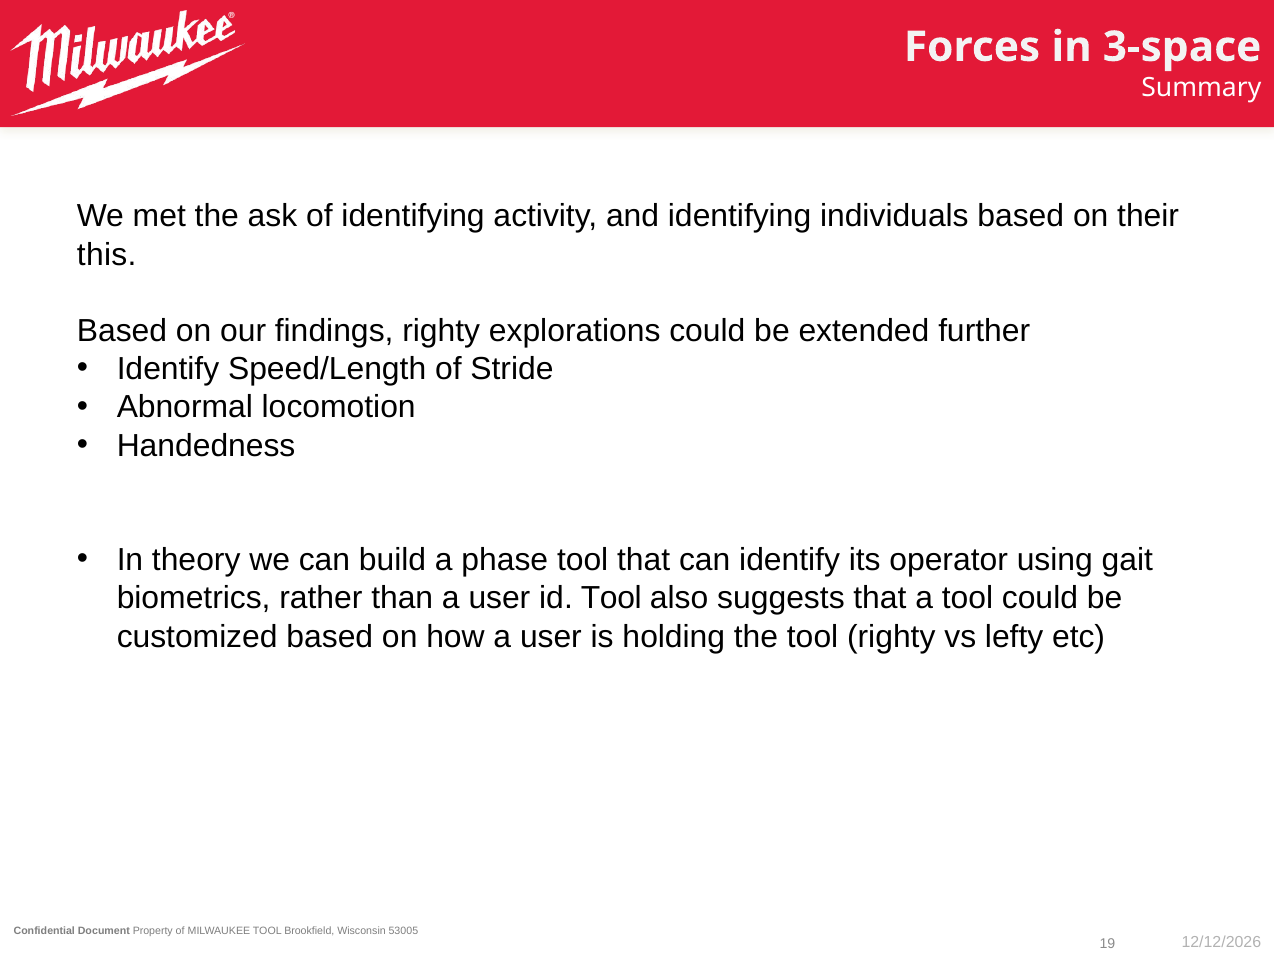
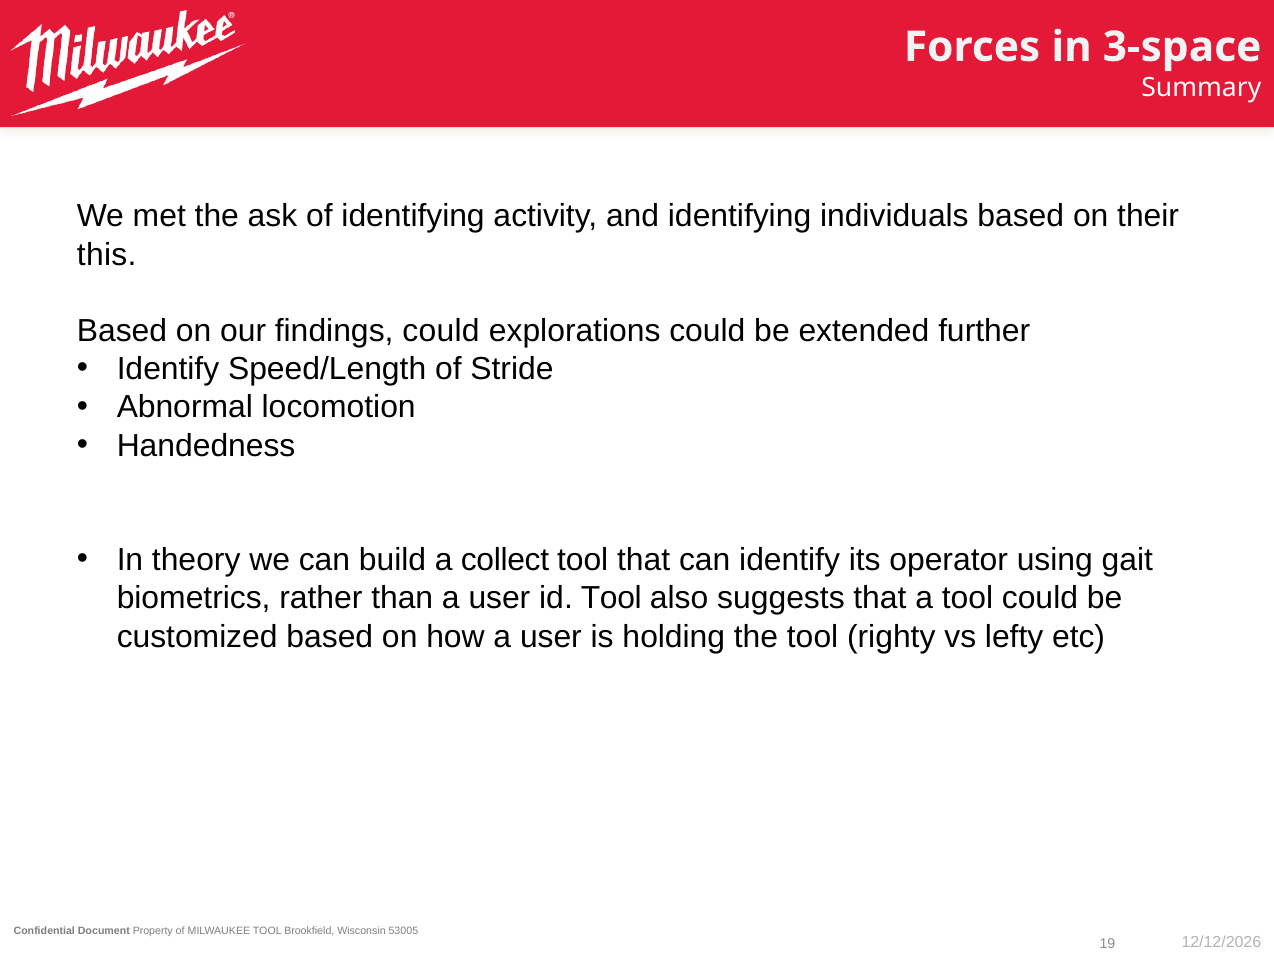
findings righty: righty -> could (441, 331)
phase: phase -> collect (505, 560)
